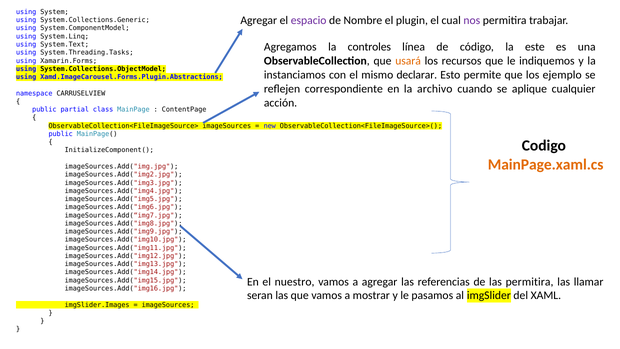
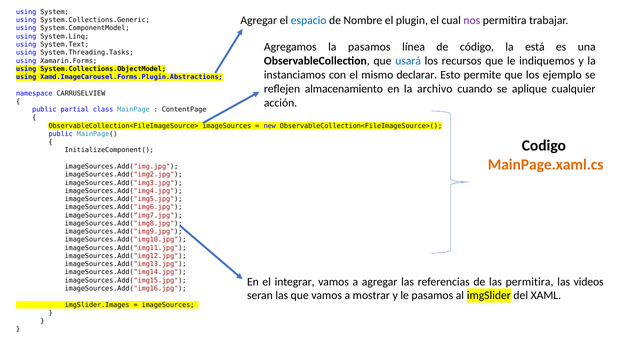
espacio colour: purple -> blue (309, 20)
la controles: controles -> pasamos (369, 47)
este: este -> está (535, 47)
usará colour: orange -> blue (408, 61)
correspondiente: correspondiente -> almacenamiento (344, 89)
nuestro: nuestro -> integrar (295, 281)
llamar: llamar -> videos (589, 281)
